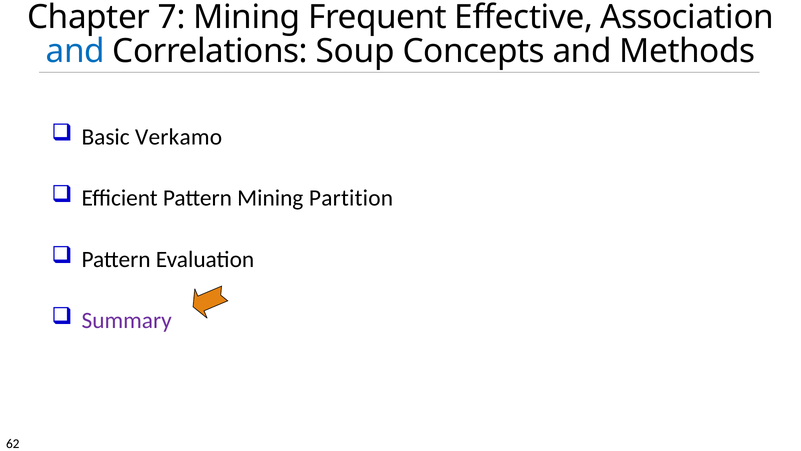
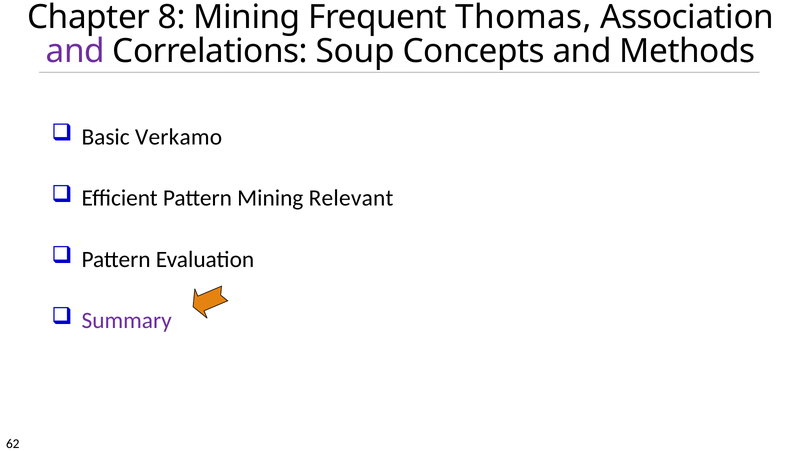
7: 7 -> 8 (172, 17)
Effective: Effective -> Thomas (523, 17)
and colour: blue -> purple (75, 51)
Partition: Partition -> Relevant (351, 198)
